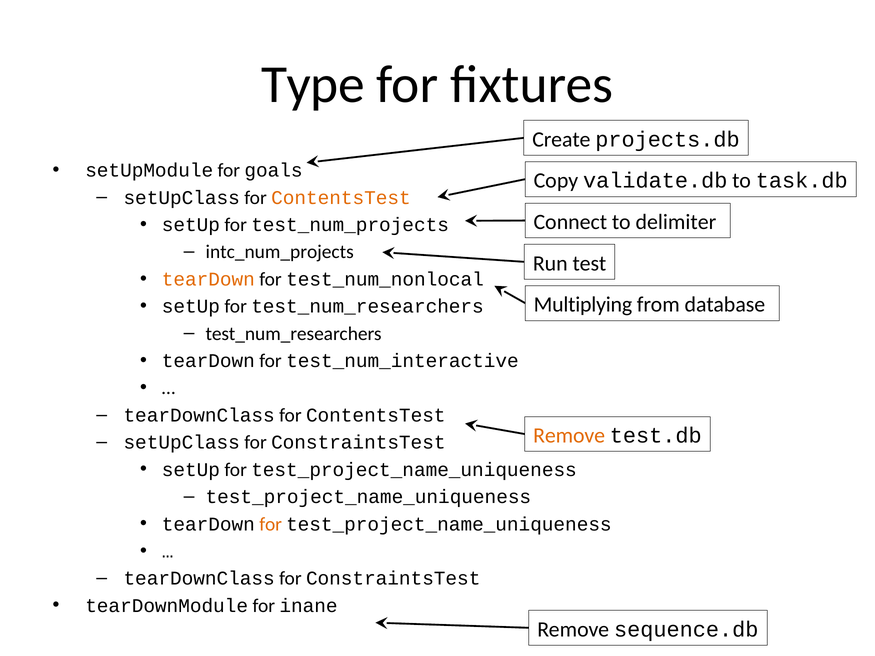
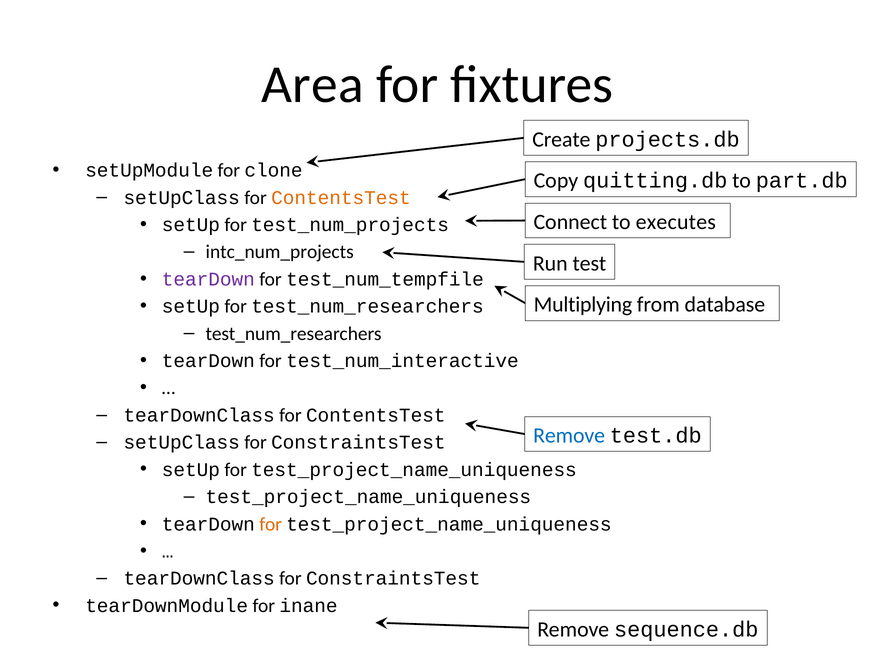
Type: Type -> Area (312, 85)
goals: goals -> clone (274, 171)
validate.db: validate.db -> quitting.db (655, 181)
task.db: task.db -> part.db (802, 181)
delimiter: delimiter -> executes (676, 222)
tearDown colour: orange -> purple (208, 279)
test_num_nonlocal: test_num_nonlocal -> test_num_tempfile (385, 279)
Remove colour: orange -> blue (569, 436)
